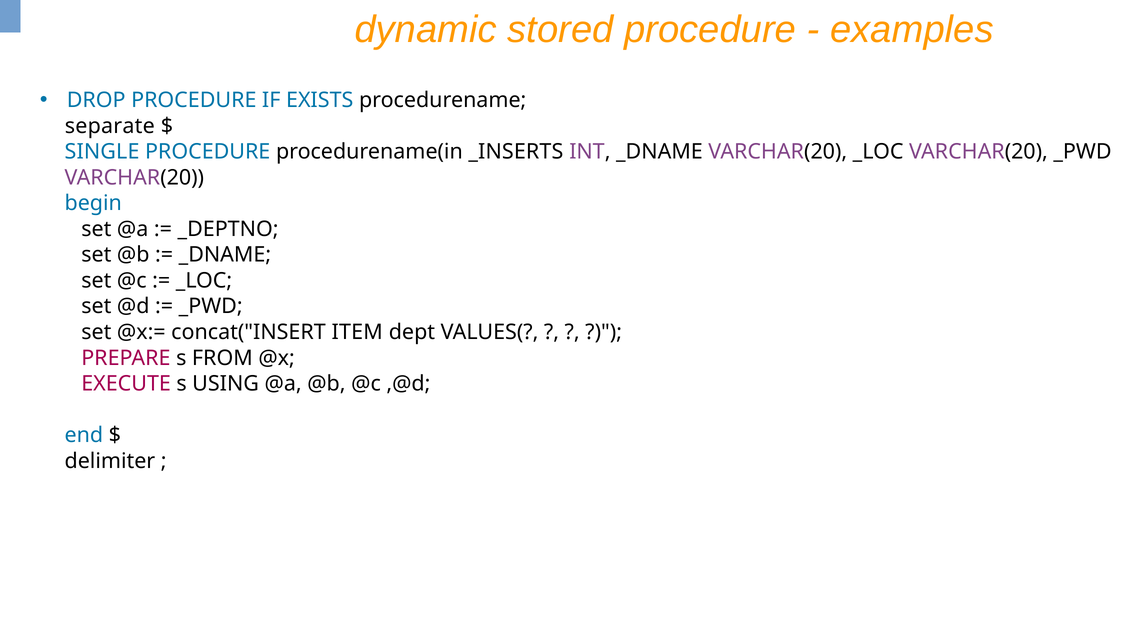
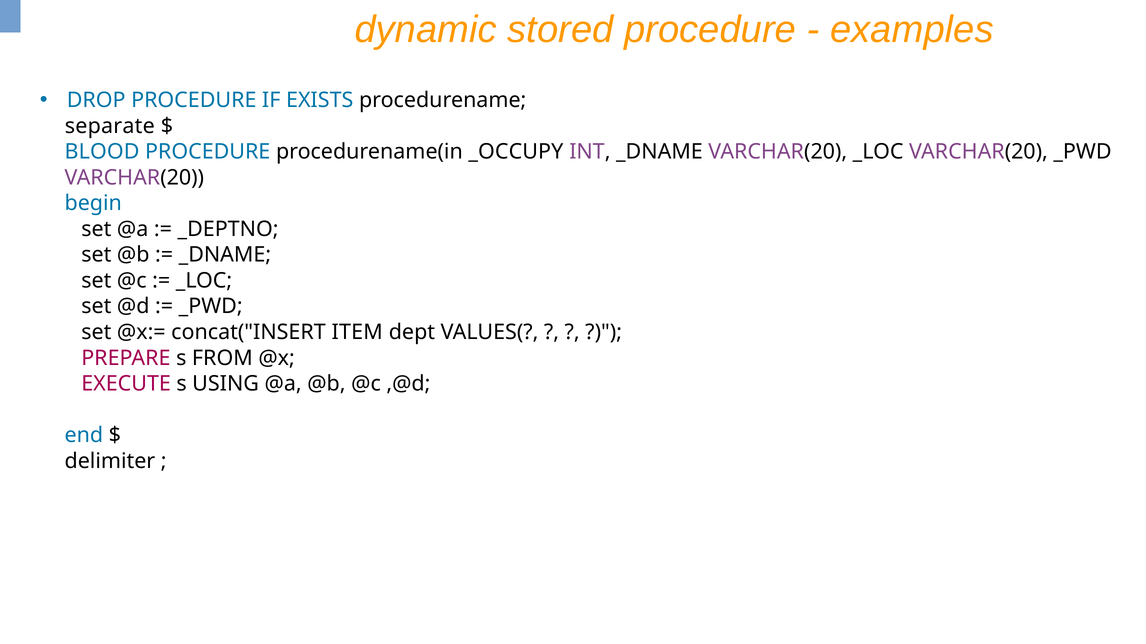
SINGLE: SINGLE -> BLOOD (102, 152)
_INSERTS: _INSERTS -> _OCCUPY (516, 152)
